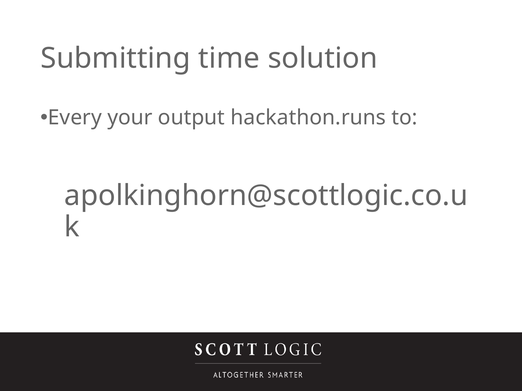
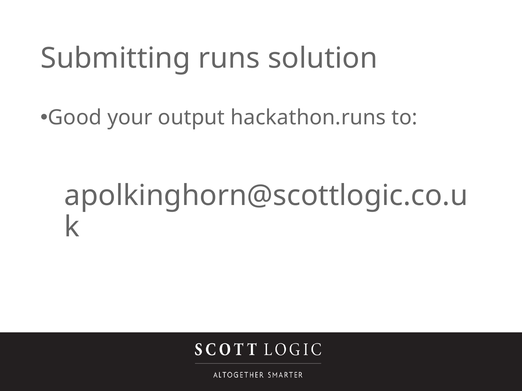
time: time -> runs (229, 58)
Every: Every -> Good (75, 118)
